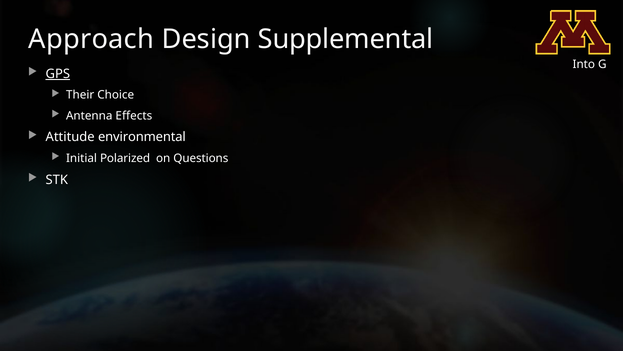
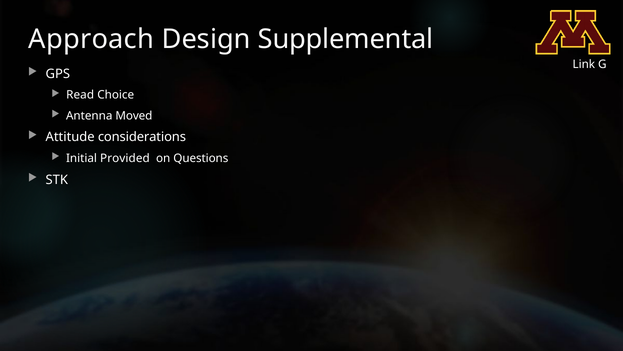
Into: Into -> Link (584, 65)
GPS underline: present -> none (58, 74)
Their: Their -> Read (80, 95)
Effects: Effects -> Moved (134, 115)
environmental: environmental -> considerations (142, 137)
Polarized: Polarized -> Provided (125, 158)
